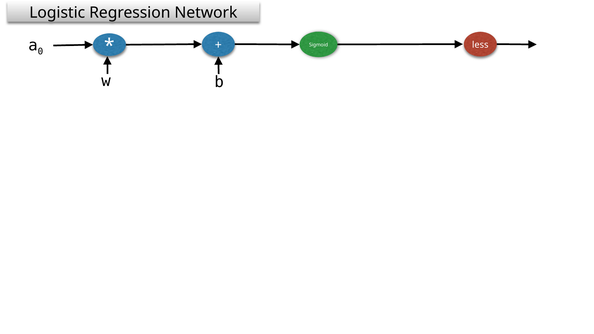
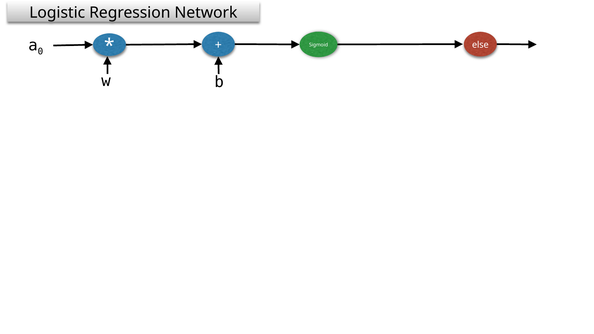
less: less -> else (480, 45)
